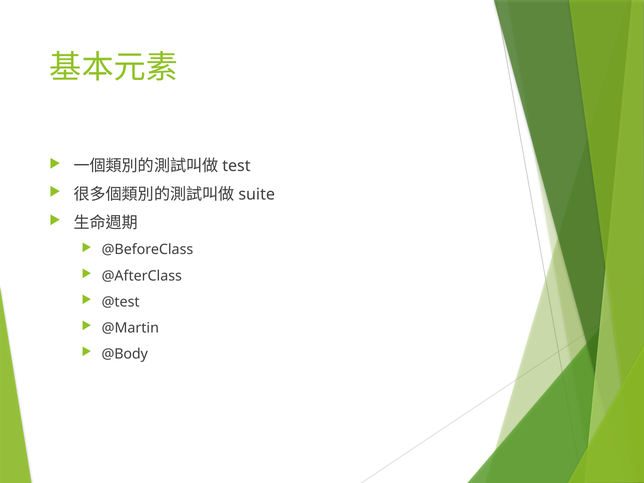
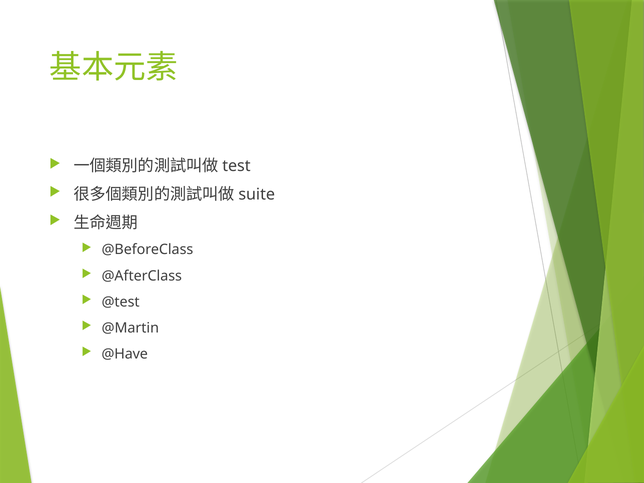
@Body: @Body -> @Have (125, 354)
